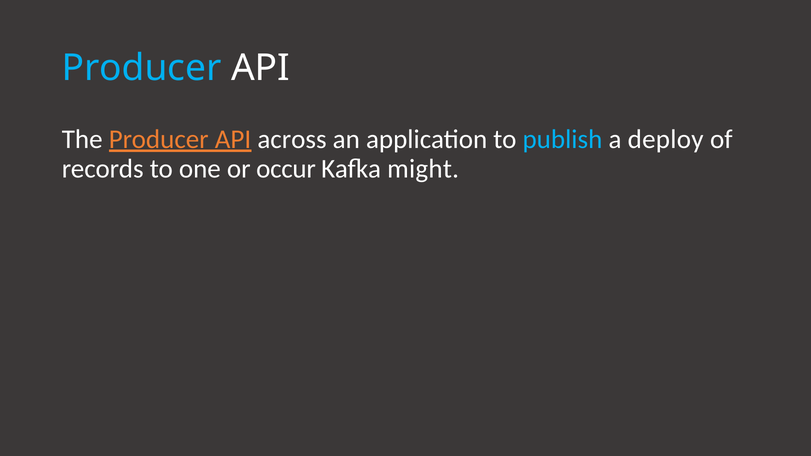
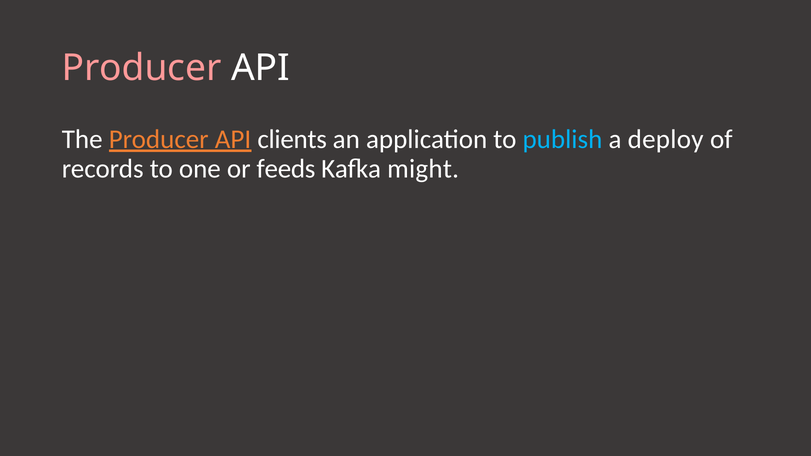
Producer colour: light blue -> pink (142, 68)
across: across -> clients (292, 139)
occur: occur -> feeds (286, 169)
